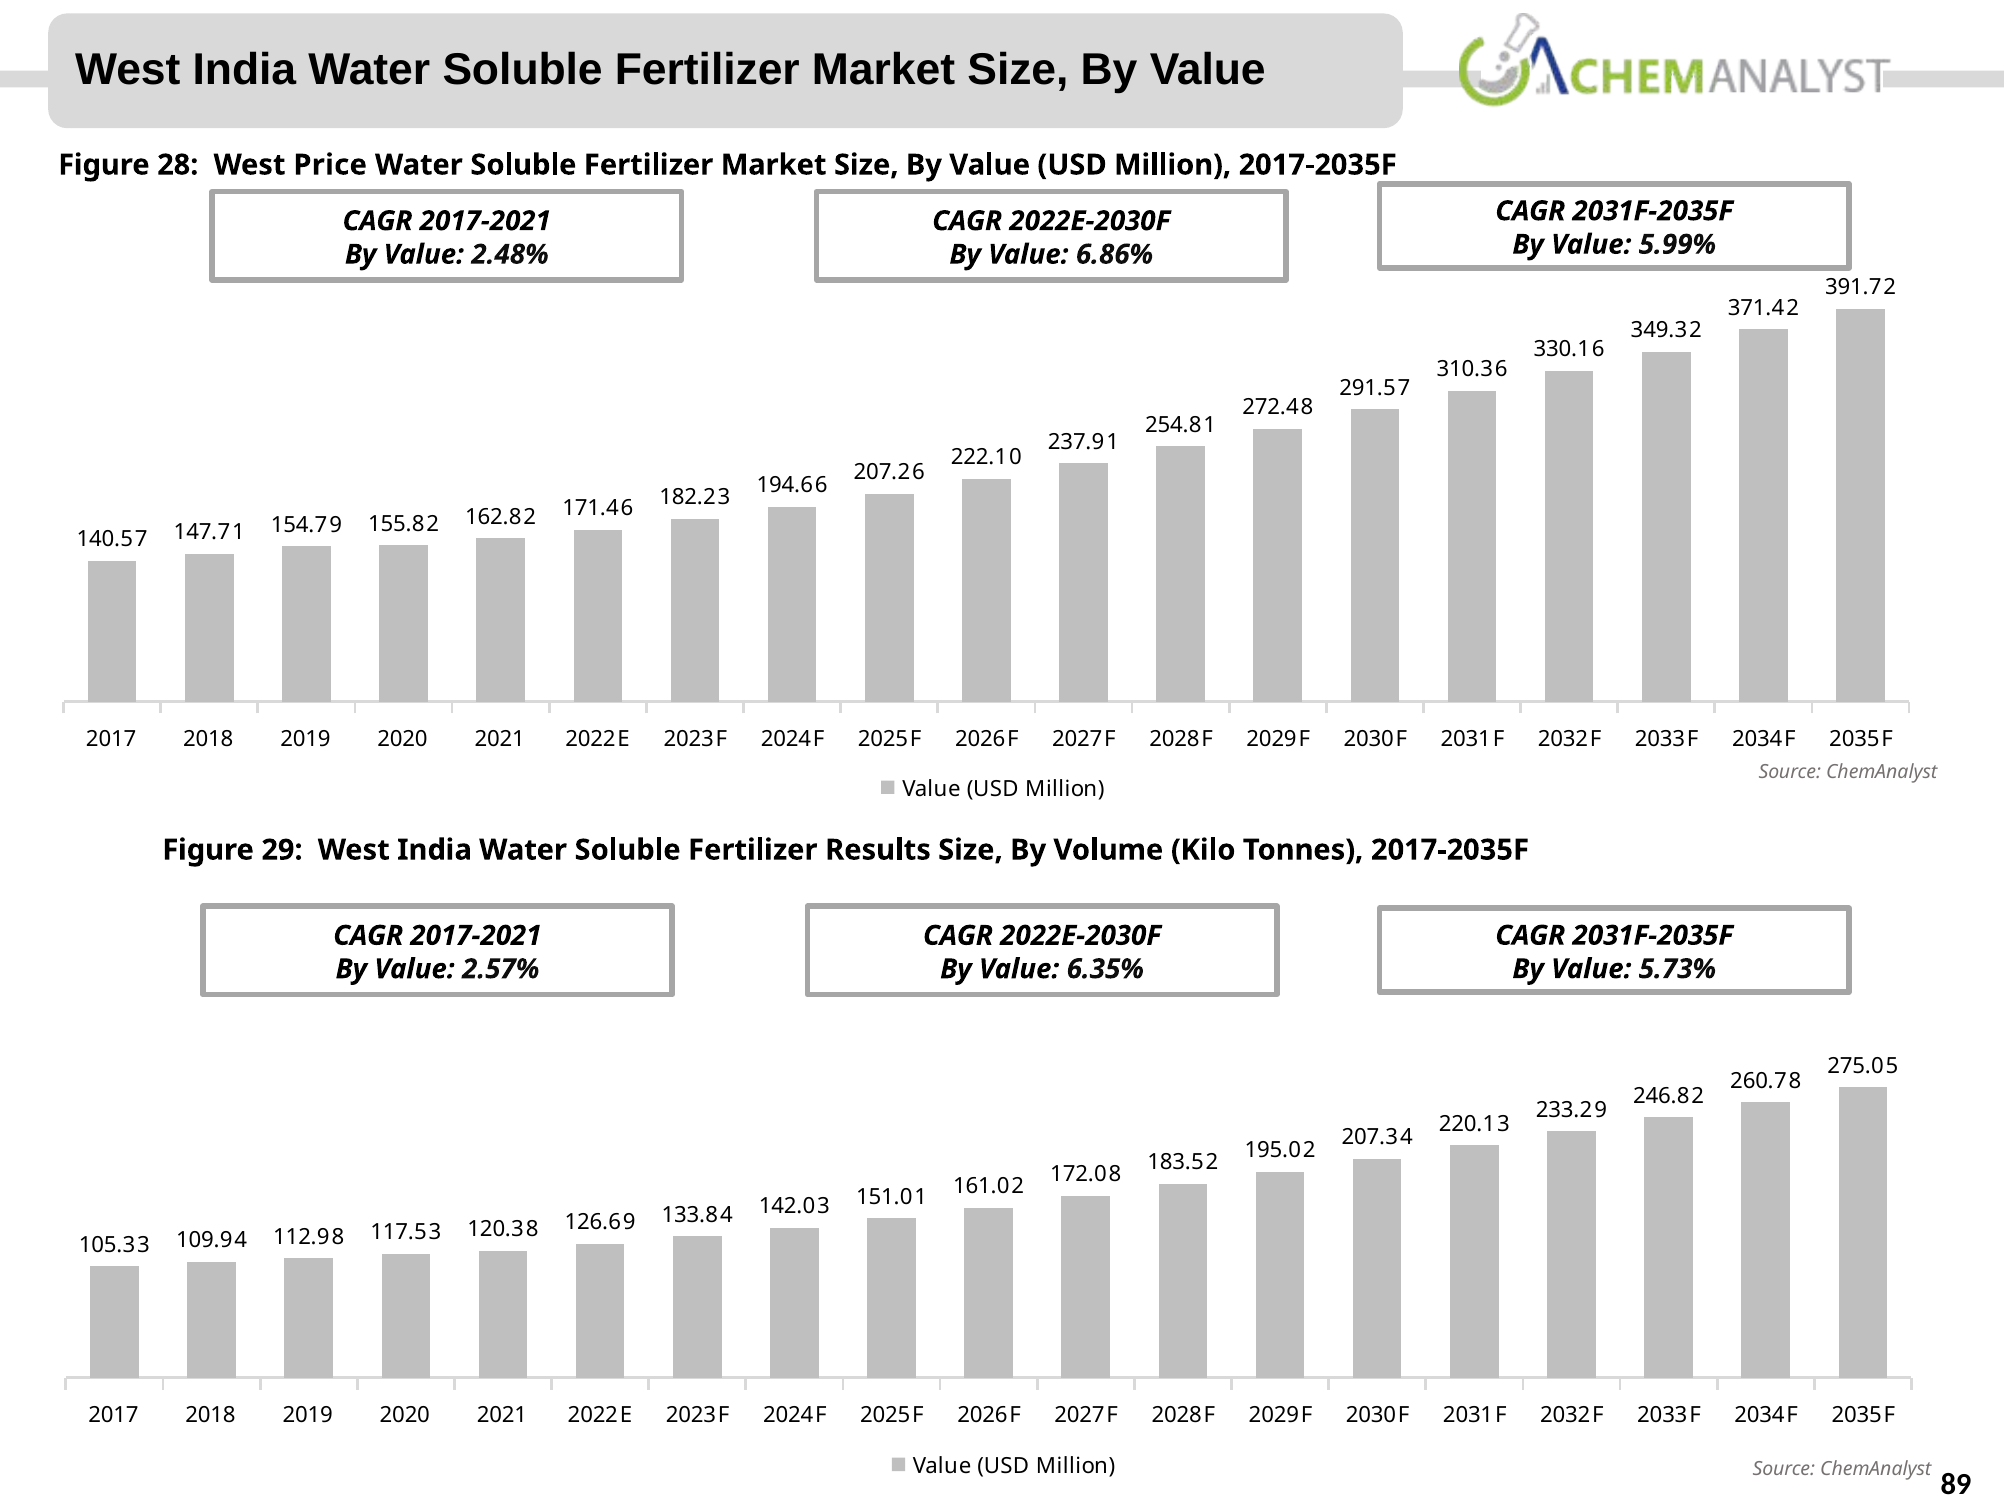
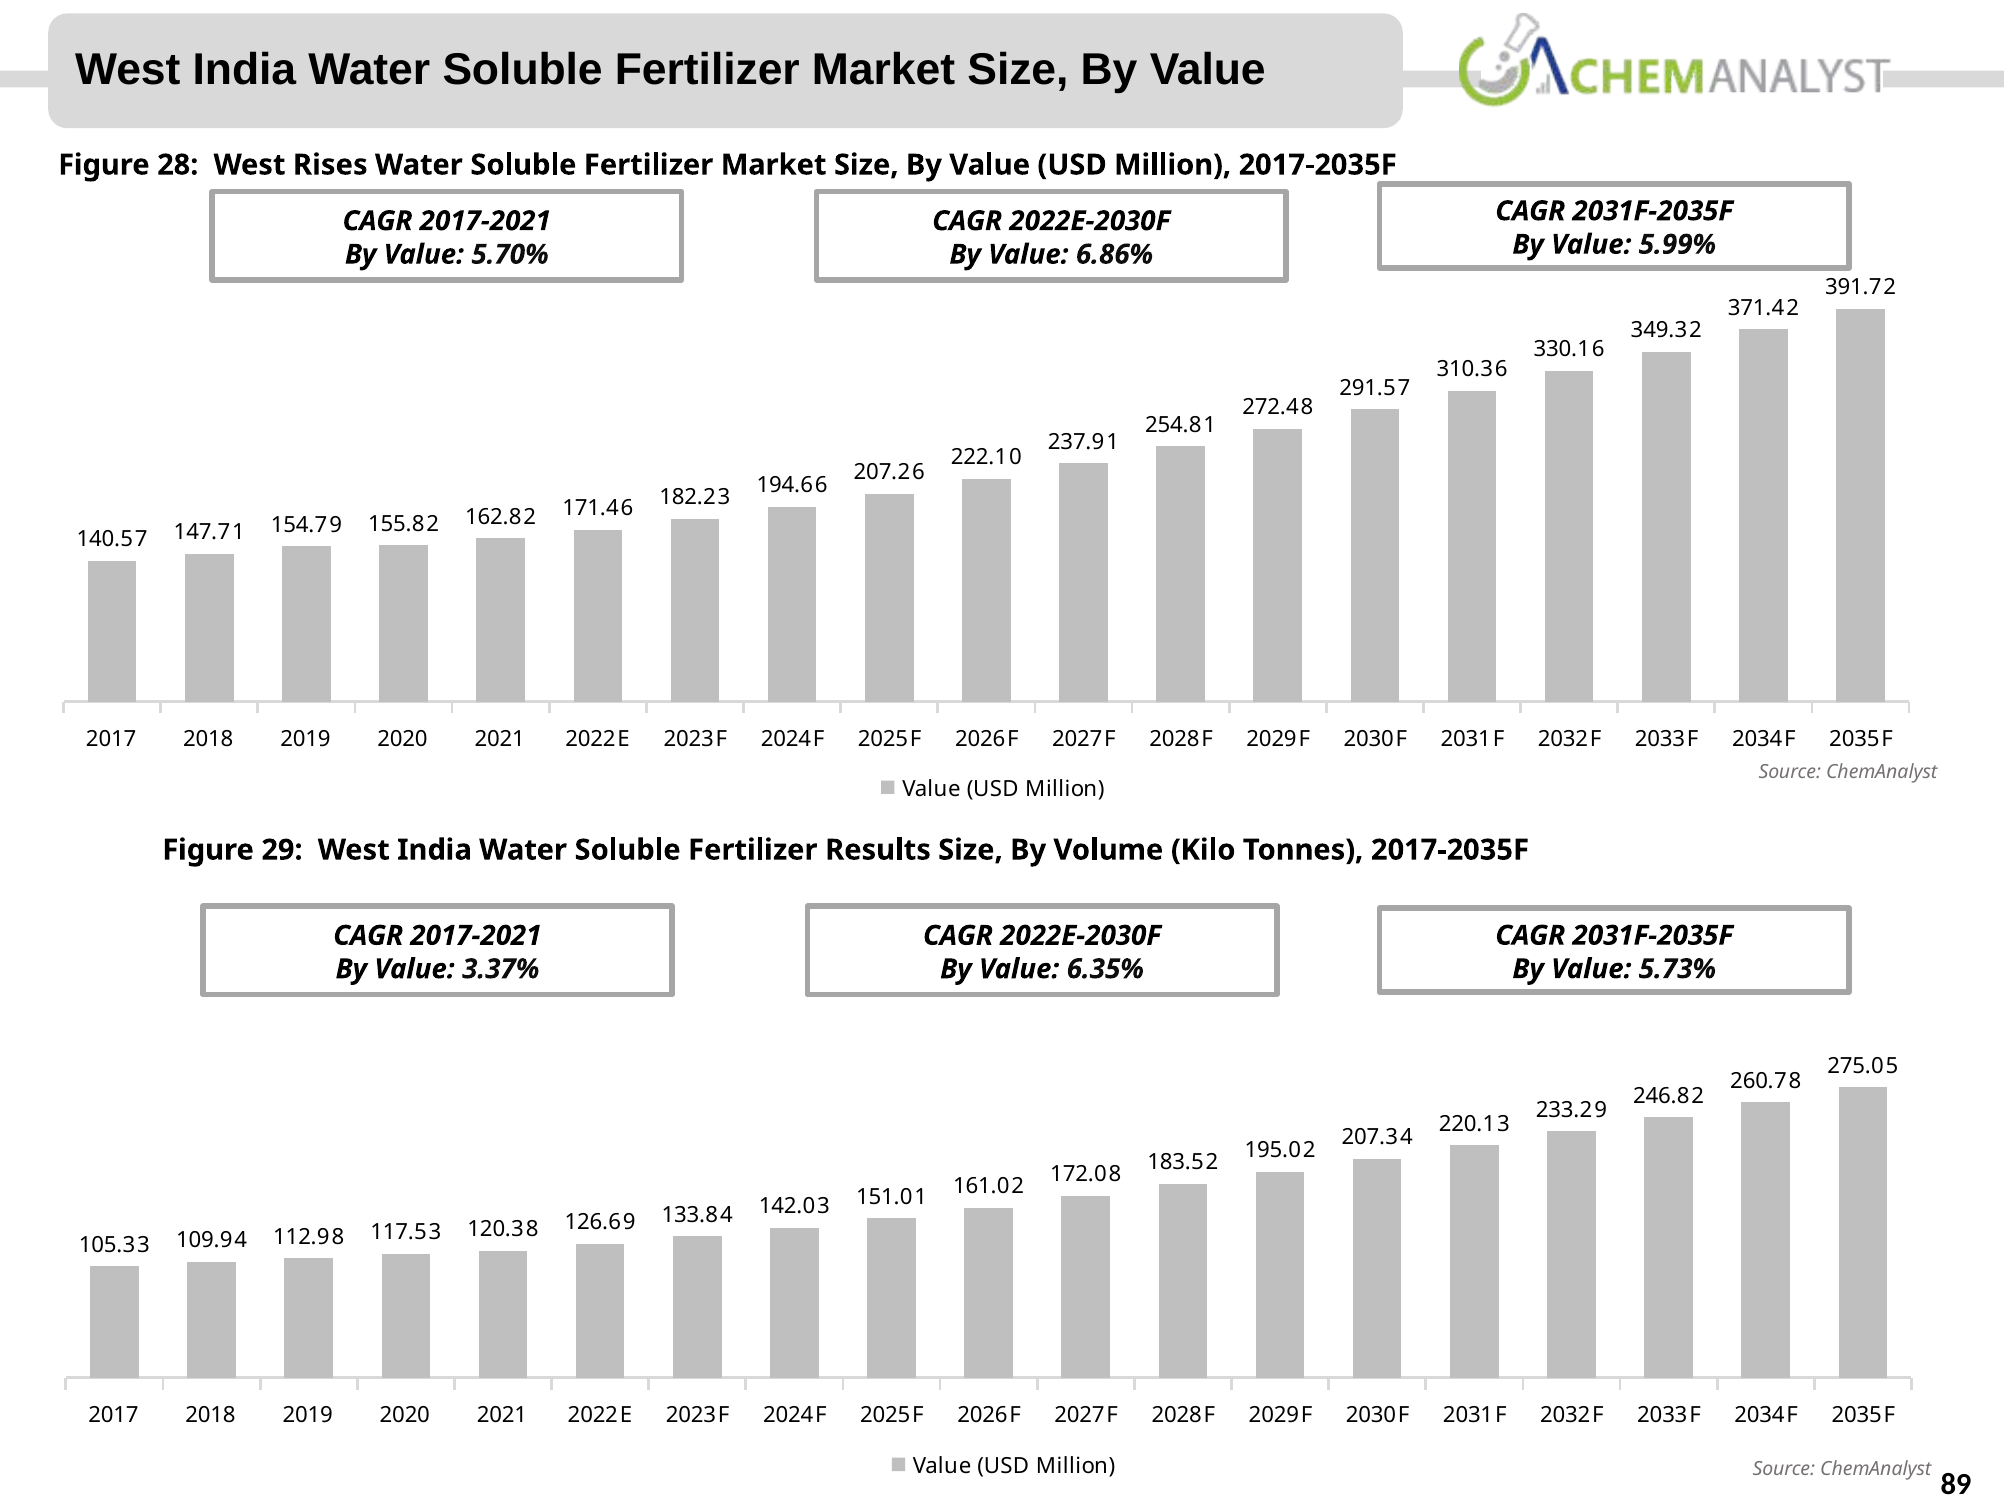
Price: Price -> Rises (330, 165)
2.48%: 2.48% -> 5.70% (510, 254)
2.57%: 2.57% -> 3.37% (501, 969)
